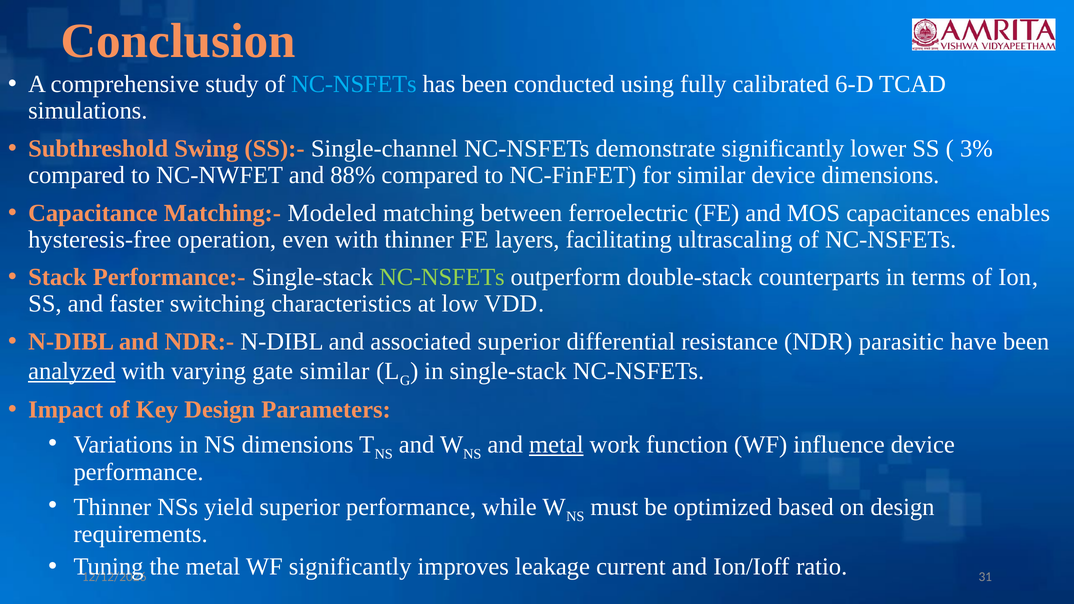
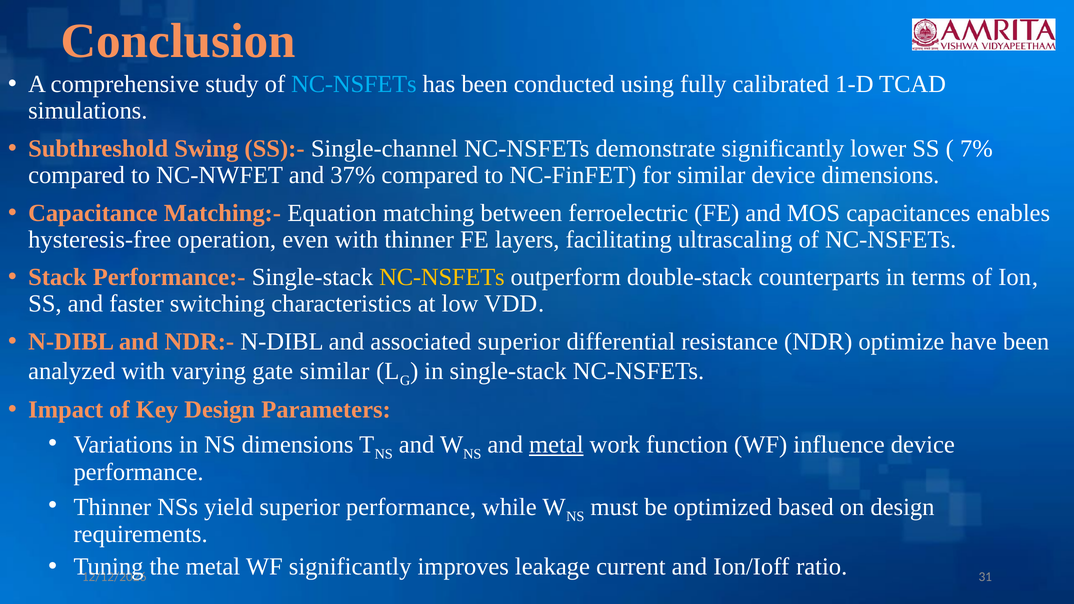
6-D: 6-D -> 1-D (854, 84)
3%: 3% -> 7% (976, 149)
88%: 88% -> 37% (353, 175)
Modeled: Modeled -> Equation (332, 213)
NC-NSFETs colour: light green -> yellow (442, 277)
parasitic: parasitic -> optimize (901, 342)
analyzed underline: present -> none (72, 371)
